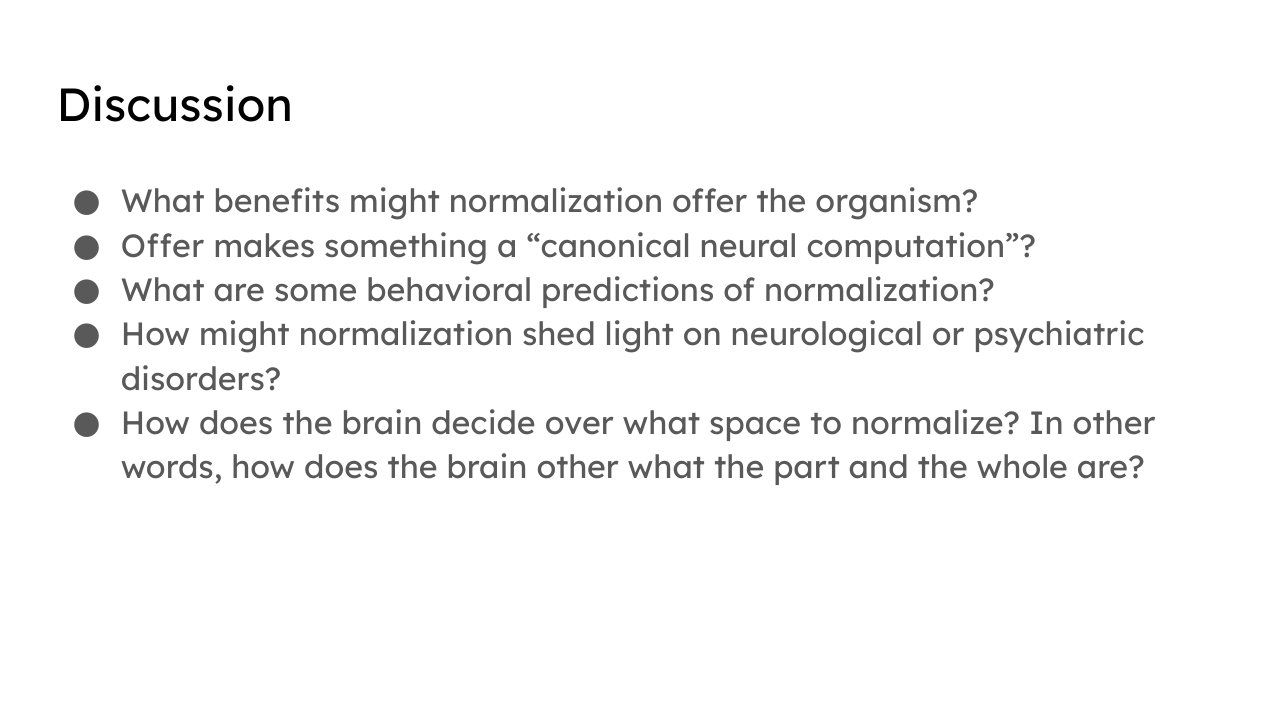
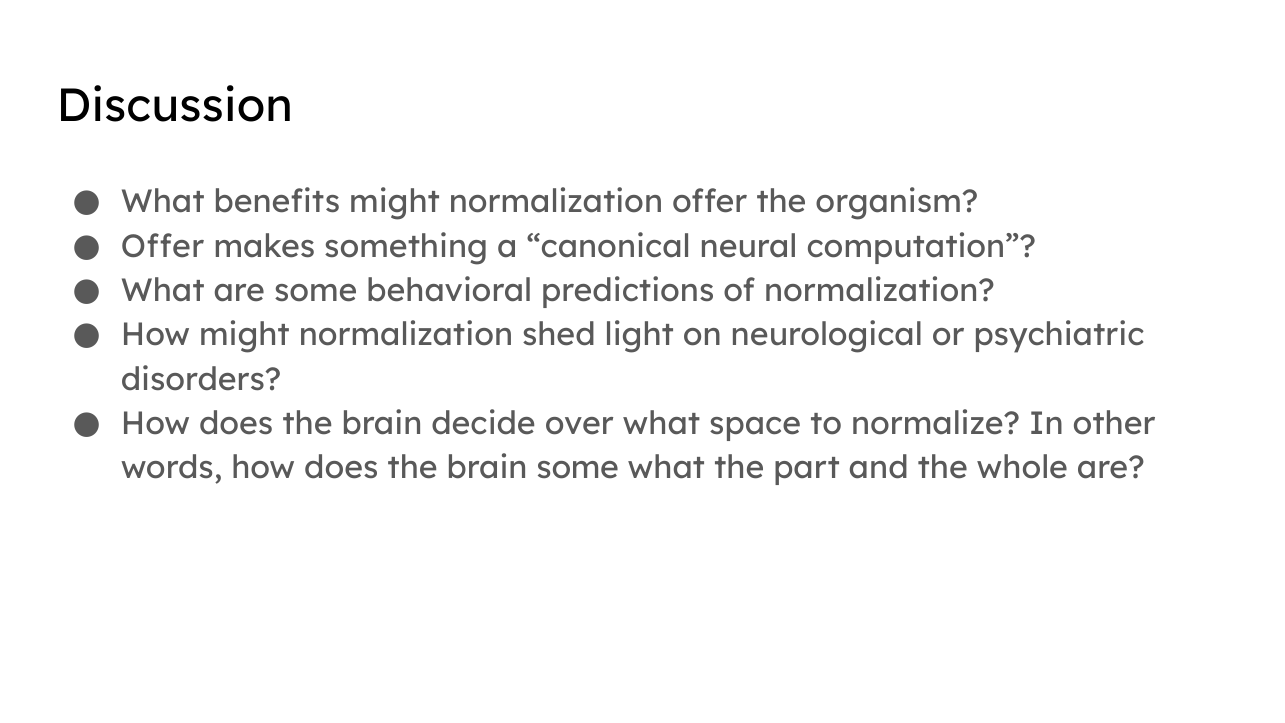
brain other: other -> some (578, 468)
